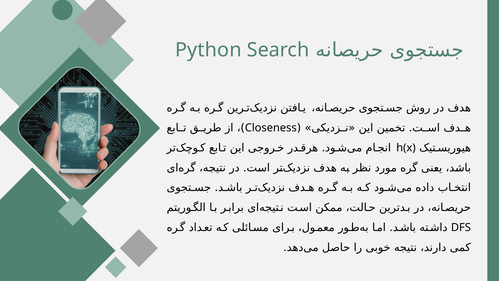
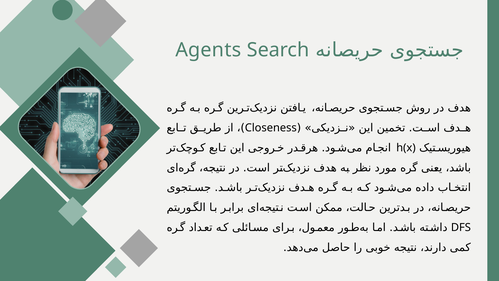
Python: Python -> Agents (208, 50)
